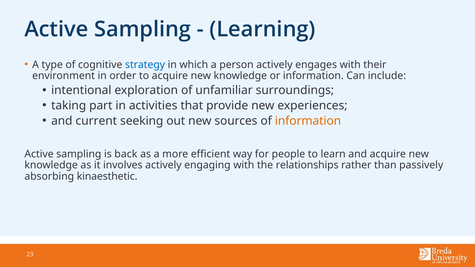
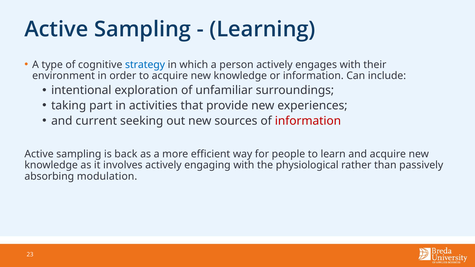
information colour: orange -> red (308, 121)
relationships: relationships -> physiological (307, 165)
kinaesthetic: kinaesthetic -> modulation (107, 176)
